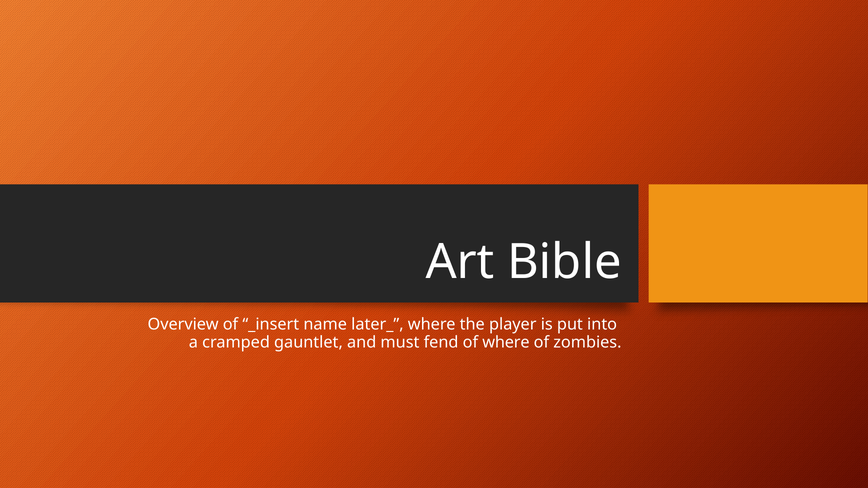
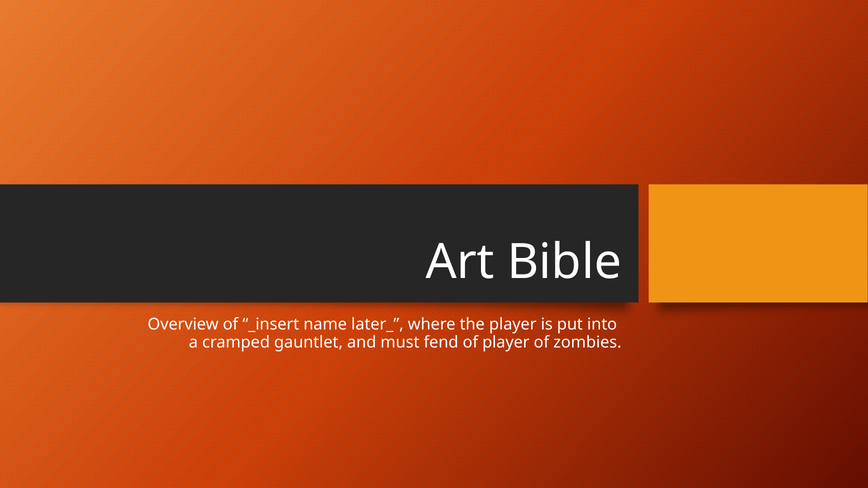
of where: where -> player (506, 342)
